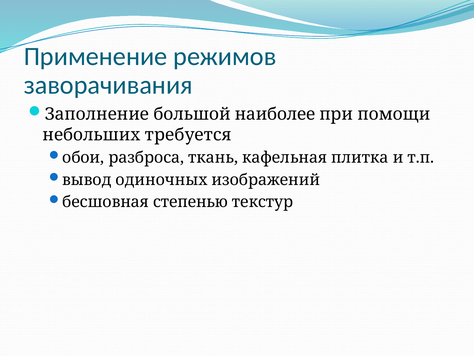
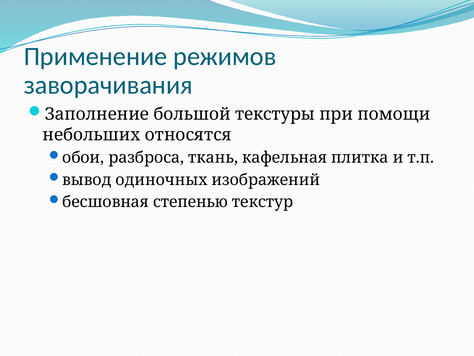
наиболее: наиболее -> текстуры (275, 114)
требуется: требуется -> относятся (188, 135)
